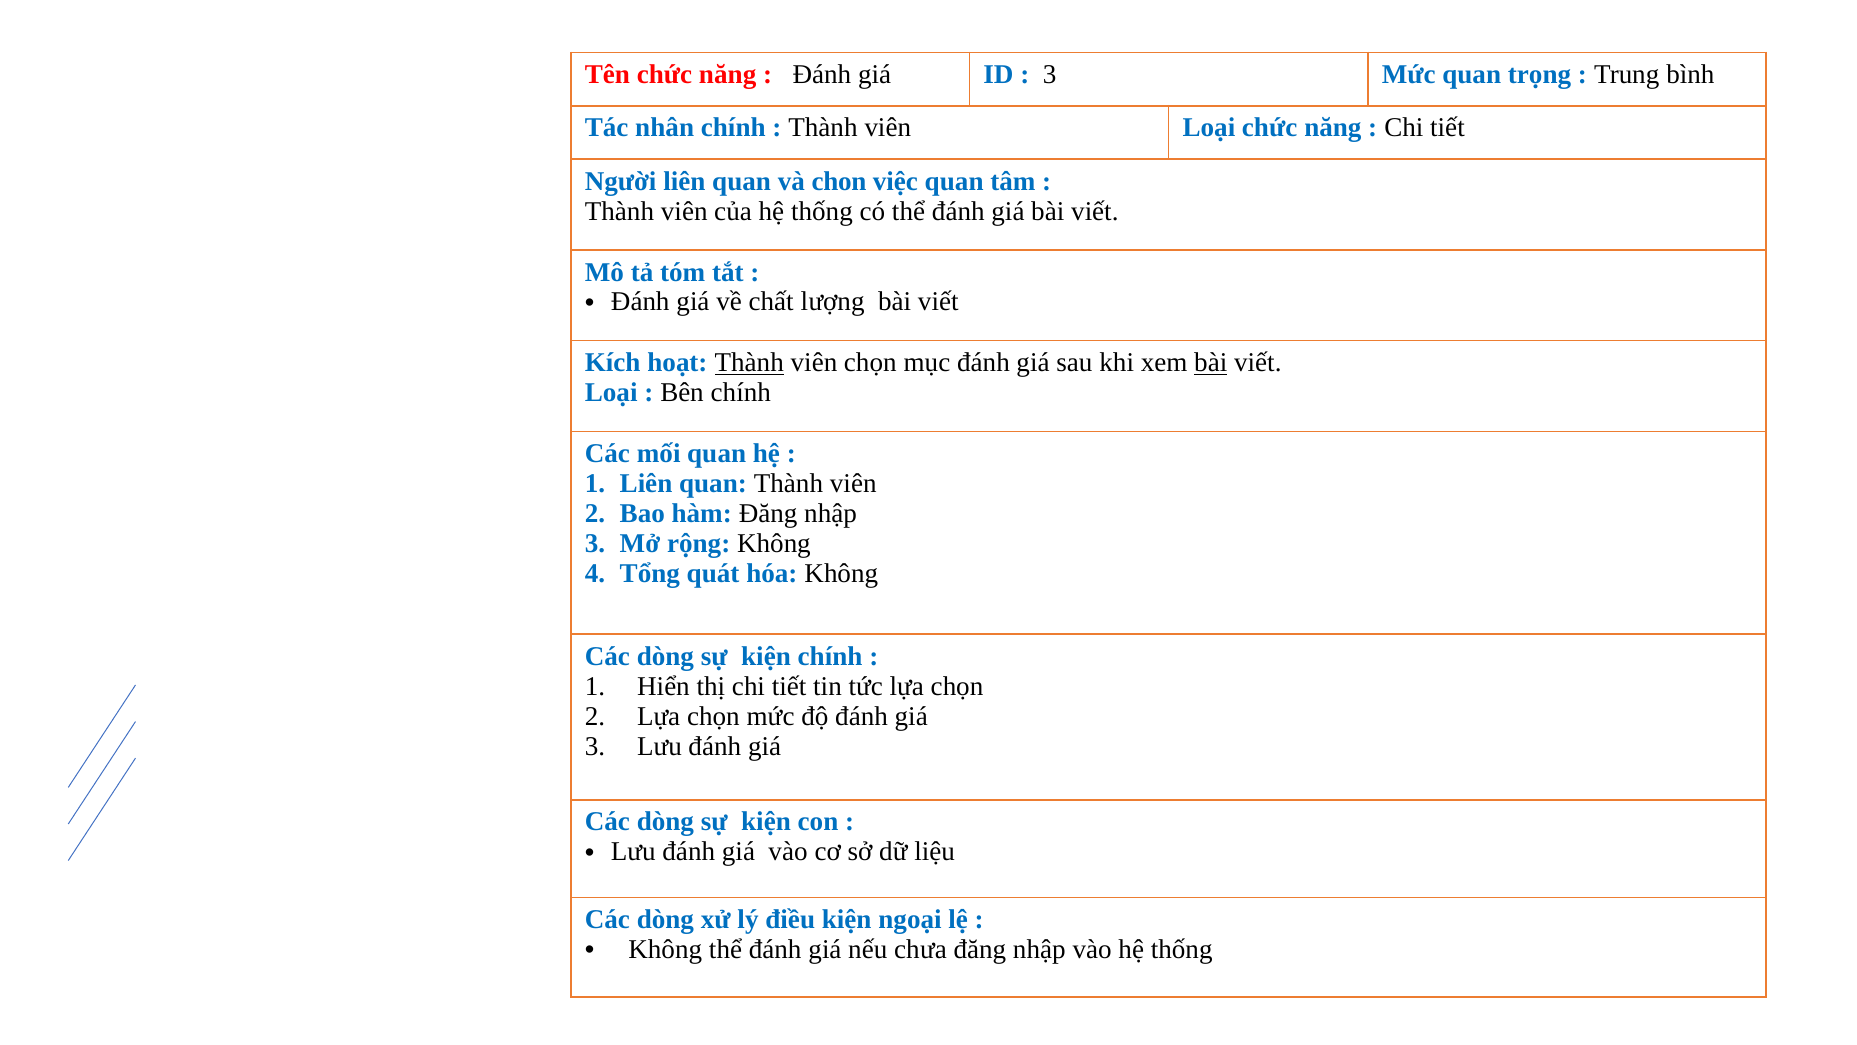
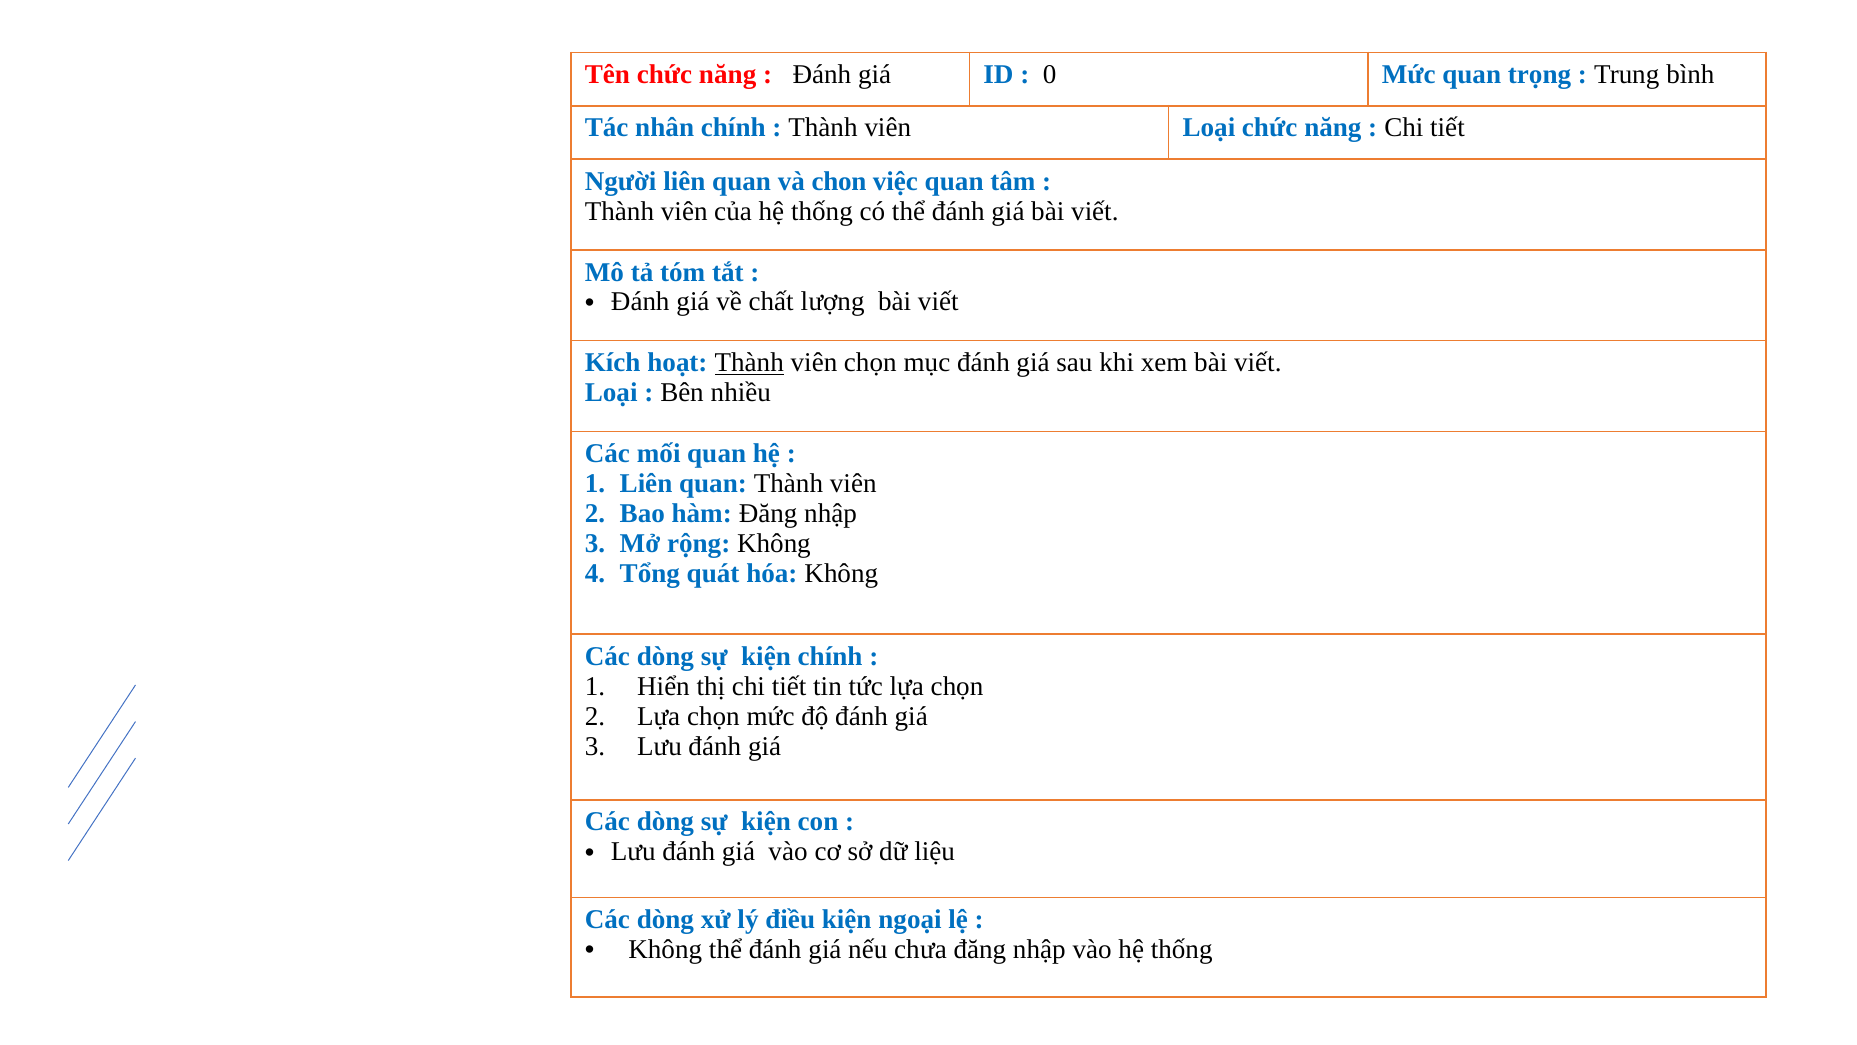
3: 3 -> 0 (1050, 75)
bài underline: present -> none (1211, 363)
Bên chính: chính -> nhiều (741, 393)
